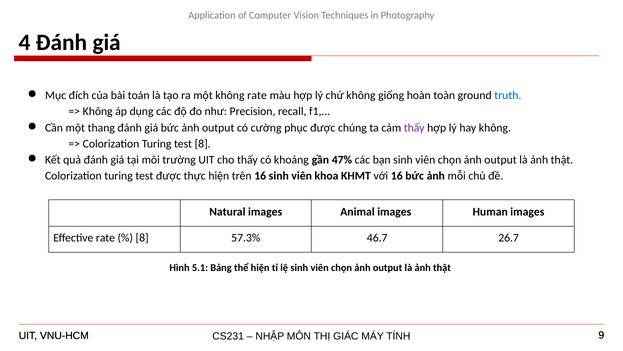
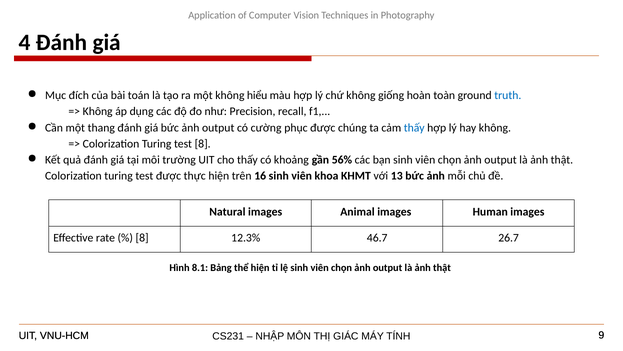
không rate: rate -> hiểu (257, 95)
thấy colour: purple -> blue (414, 127)
47%: 47% -> 56% (342, 160)
với 16: 16 -> 13 (397, 176)
57.3%: 57.3% -> 12.3% (246, 238)
5.1: 5.1 -> 8.1 (200, 267)
